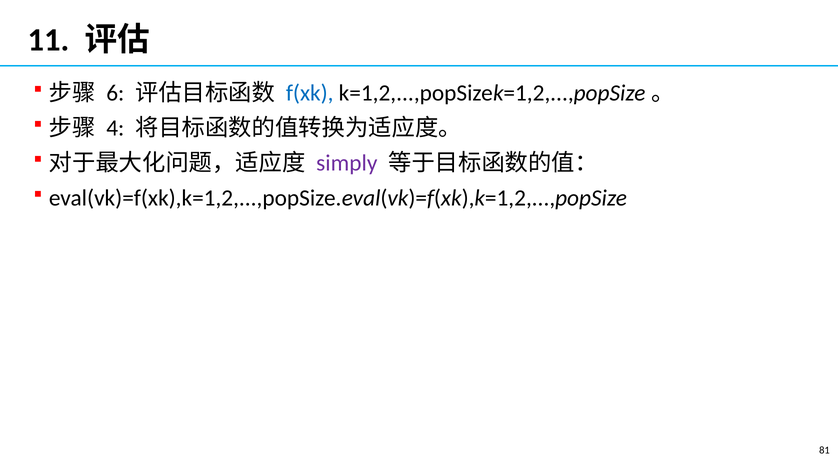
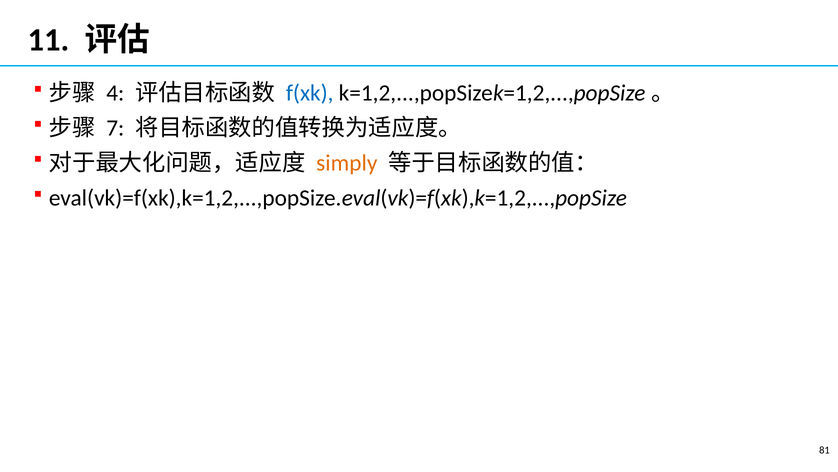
6: 6 -> 4 (115, 93)
4: 4 -> 7 (115, 128)
simply colour: purple -> orange (347, 163)
